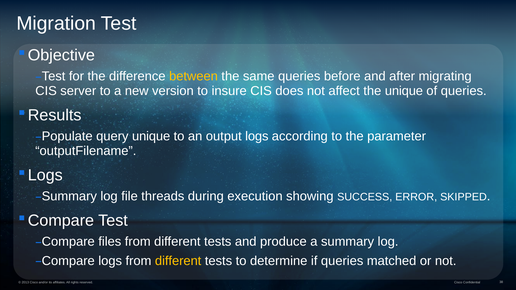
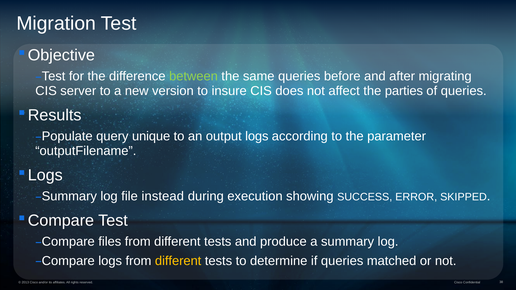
between colour: yellow -> light green (193, 76)
the unique: unique -> parties (404, 91)
threads: threads -> instead (163, 196)
